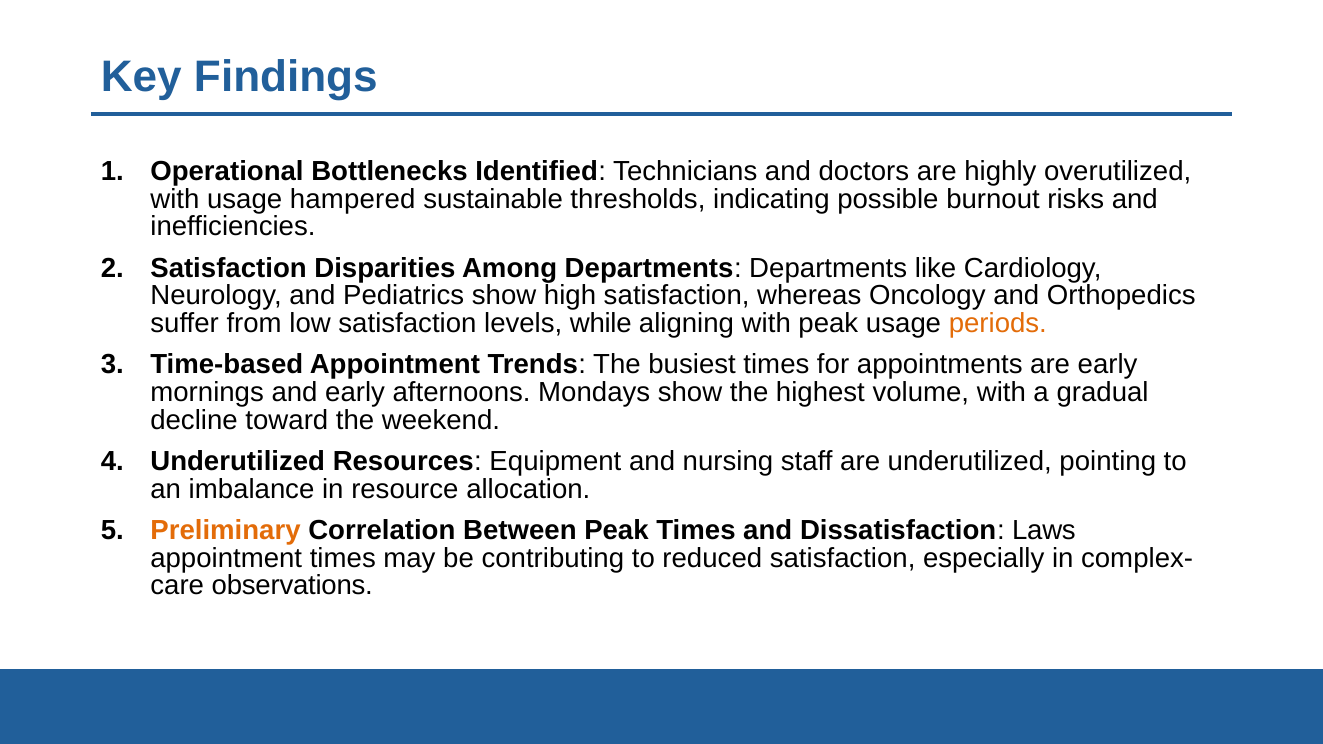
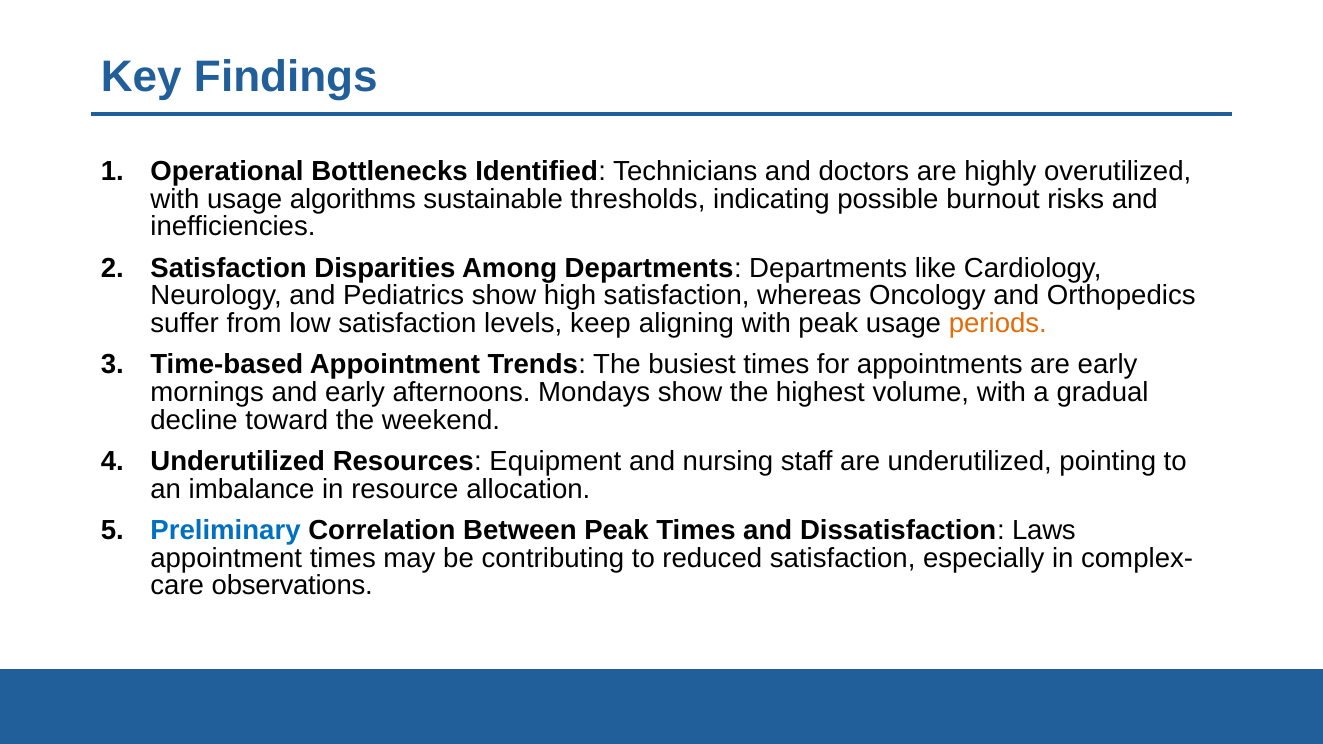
hampered: hampered -> algorithms (353, 199)
while: while -> keep (601, 323)
Preliminary colour: orange -> blue (226, 531)
